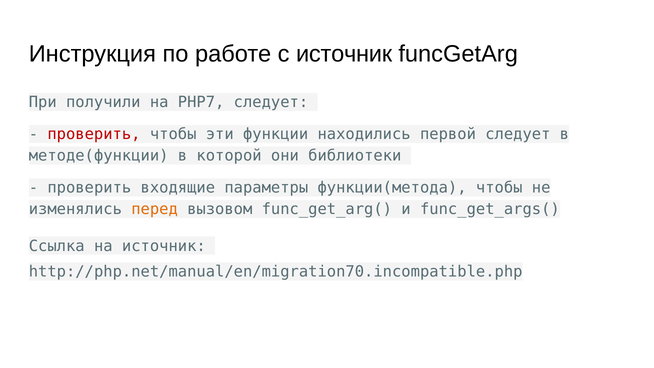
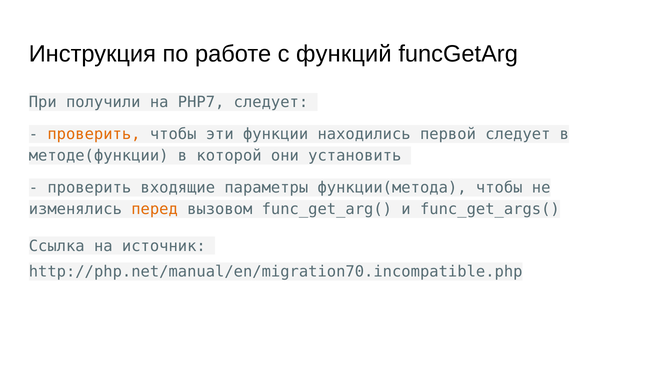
с источник: источник -> функций (344, 54)
проверить colour: red -> orange (94, 134)
библиотеки: библиотеки -> установить (355, 156)
